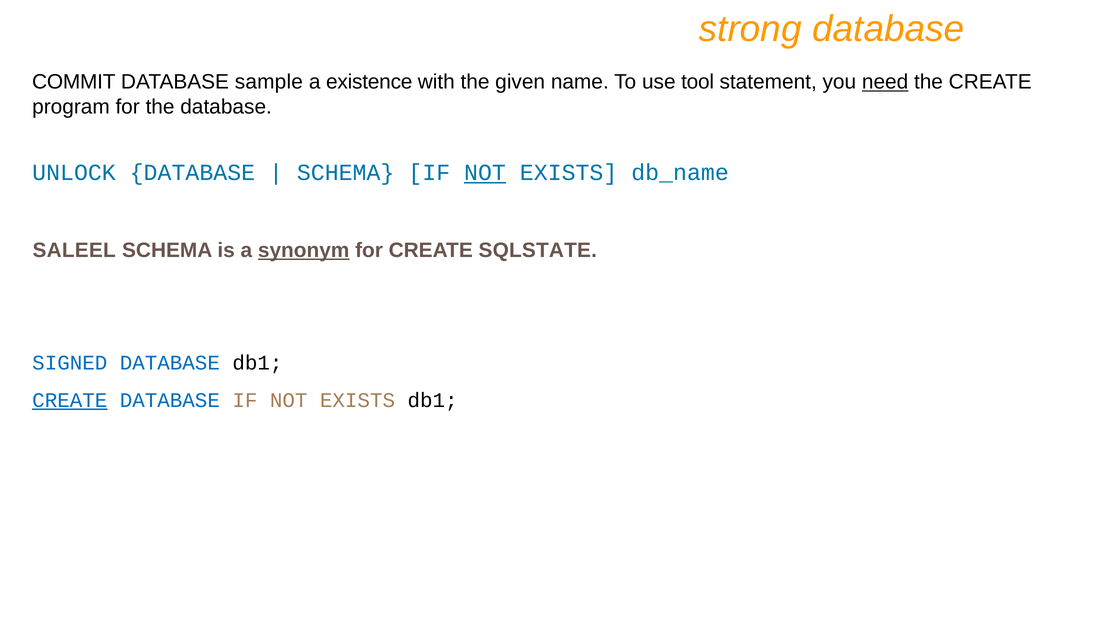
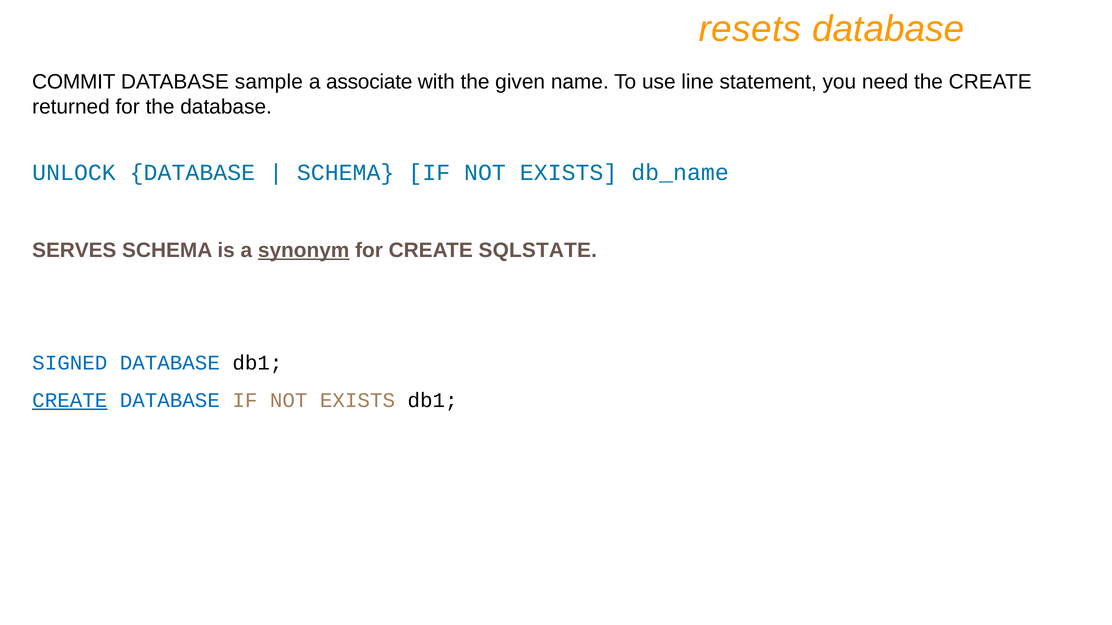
strong: strong -> resets (750, 29)
existence: existence -> associate (369, 82)
tool: tool -> line (698, 82)
need underline: present -> none (885, 82)
program: program -> returned (71, 107)
NOT underline: present -> none (485, 173)
SALEEL: SALEEL -> SERVES (74, 250)
